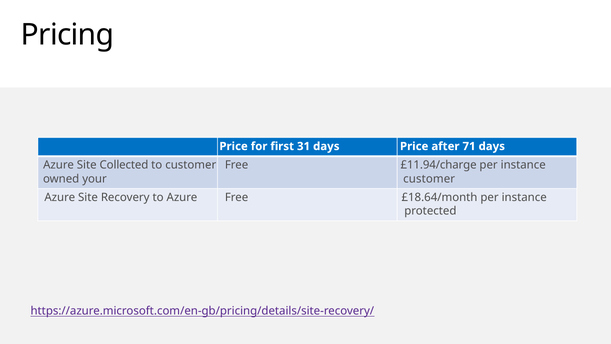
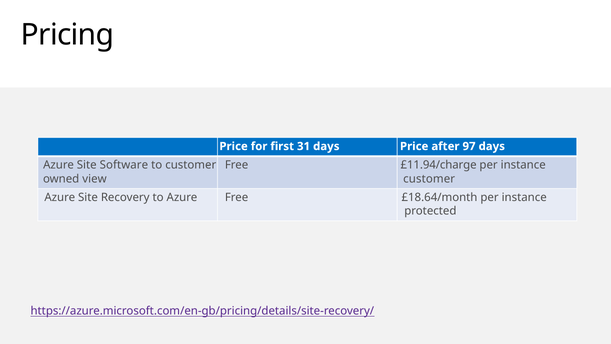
71: 71 -> 97 (469, 146)
Collected: Collected -> Software (124, 165)
your: your -> view (94, 179)
